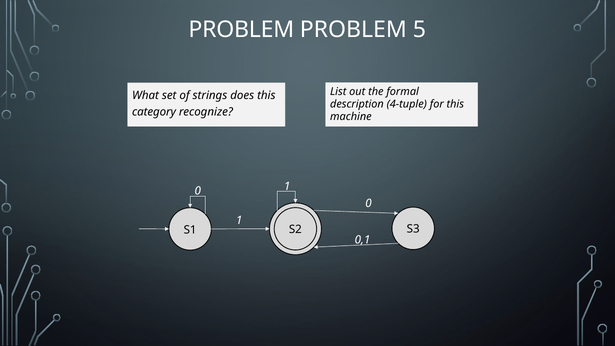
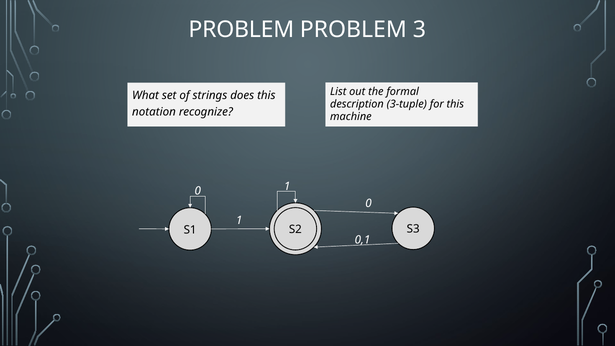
5: 5 -> 3 (419, 30)
4-tuple: 4-tuple -> 3-tuple (407, 104)
category: category -> notation (154, 112)
